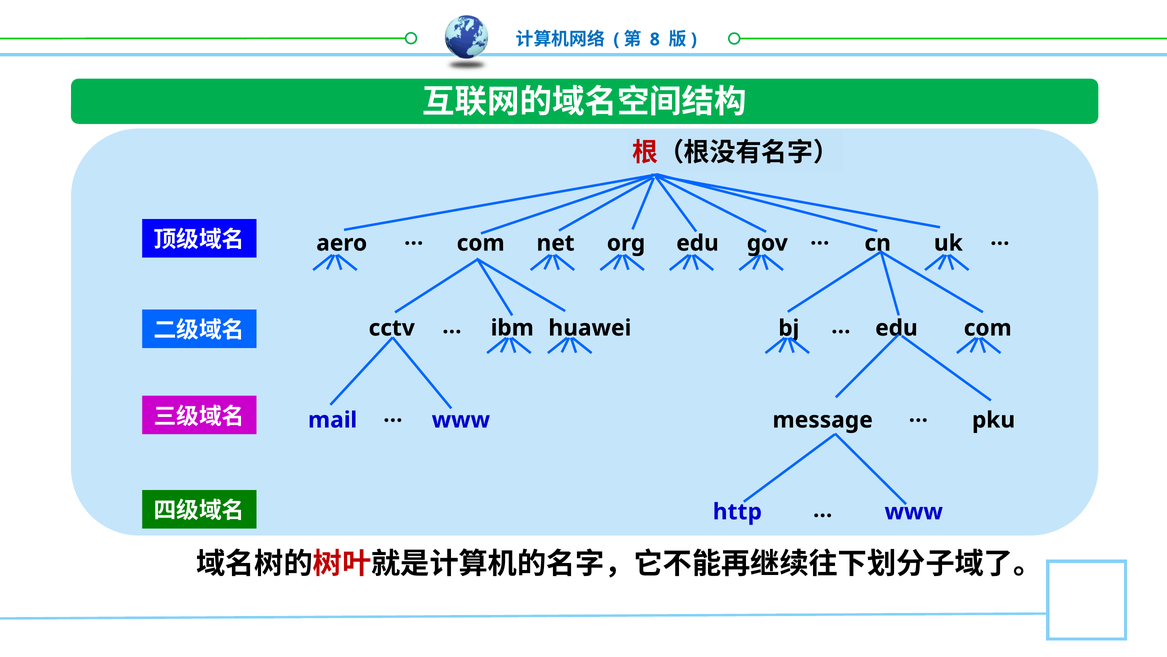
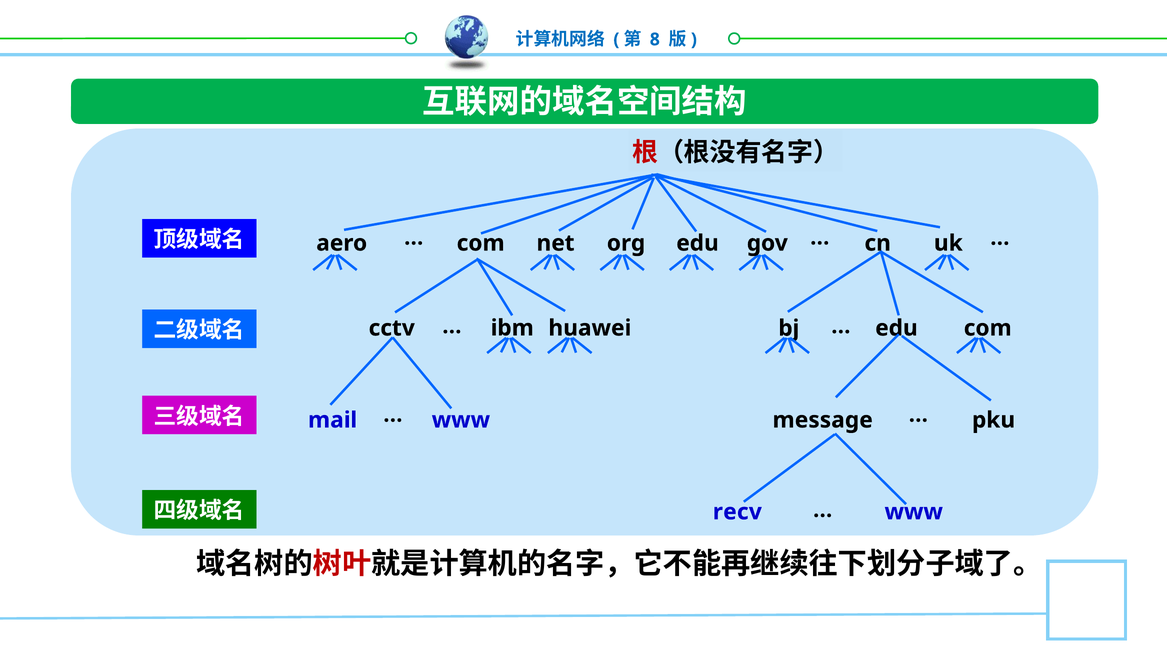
http: http -> recv (737, 511)
